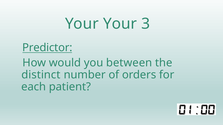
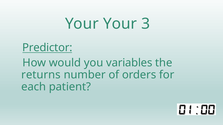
between: between -> variables (129, 63)
distinct: distinct -> returns (41, 75)
